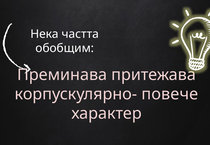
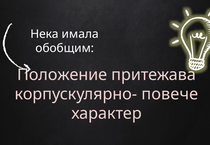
частта: частта -> имала (80, 34)
Преминава: Преминава -> Положение (62, 75)
